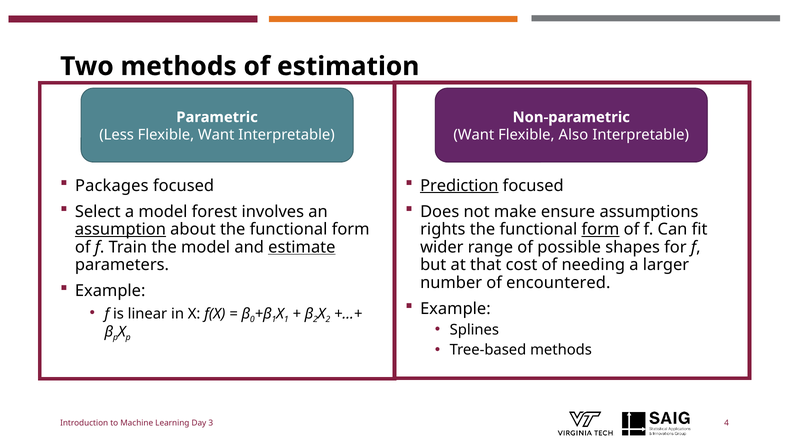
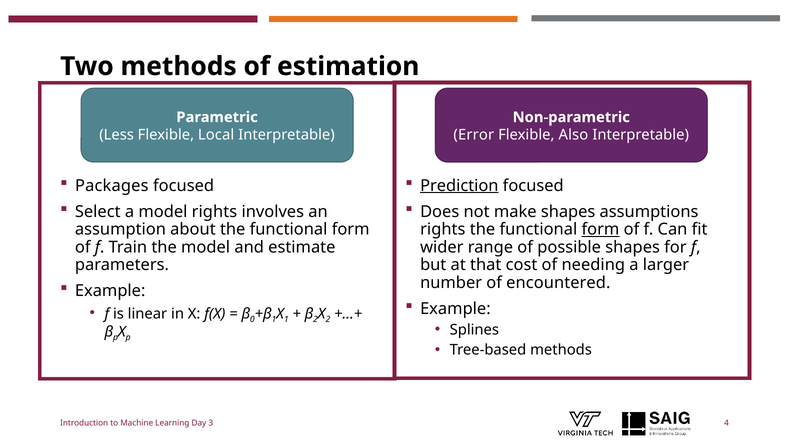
Flexible Want: Want -> Local (216, 135)
Want: Want -> Error (474, 135)
model forest: forest -> rights (214, 212)
make ensure: ensure -> shapes (568, 212)
assumption underline: present -> none (120, 229)
estimate underline: present -> none (302, 247)
